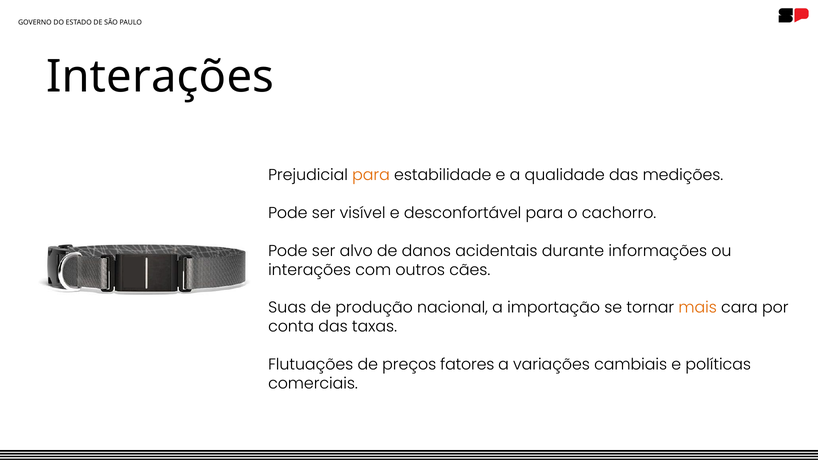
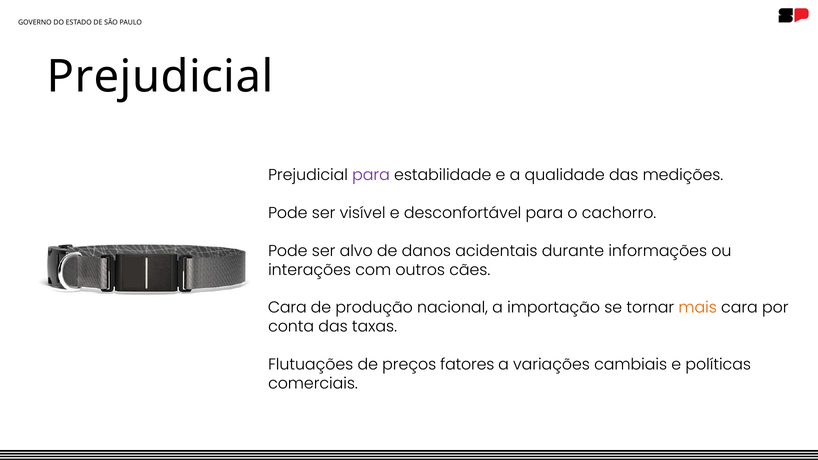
Interações: Interações -> Prejudicial (160, 77)
para colour: orange -> purple (371, 175)
Suas: Suas -> Cara (287, 308)
